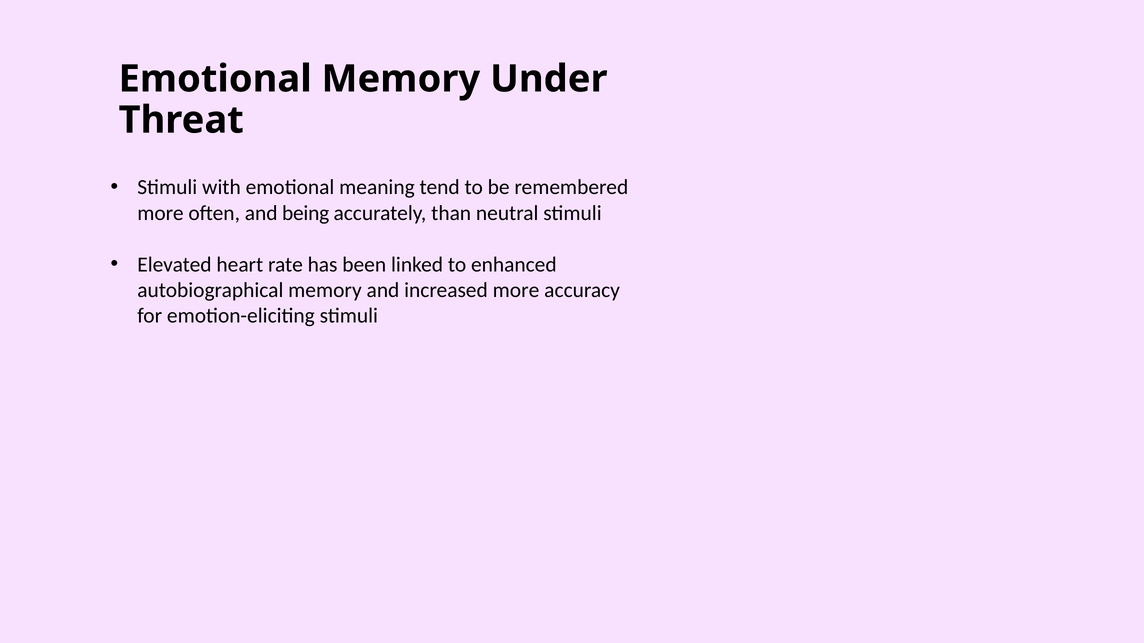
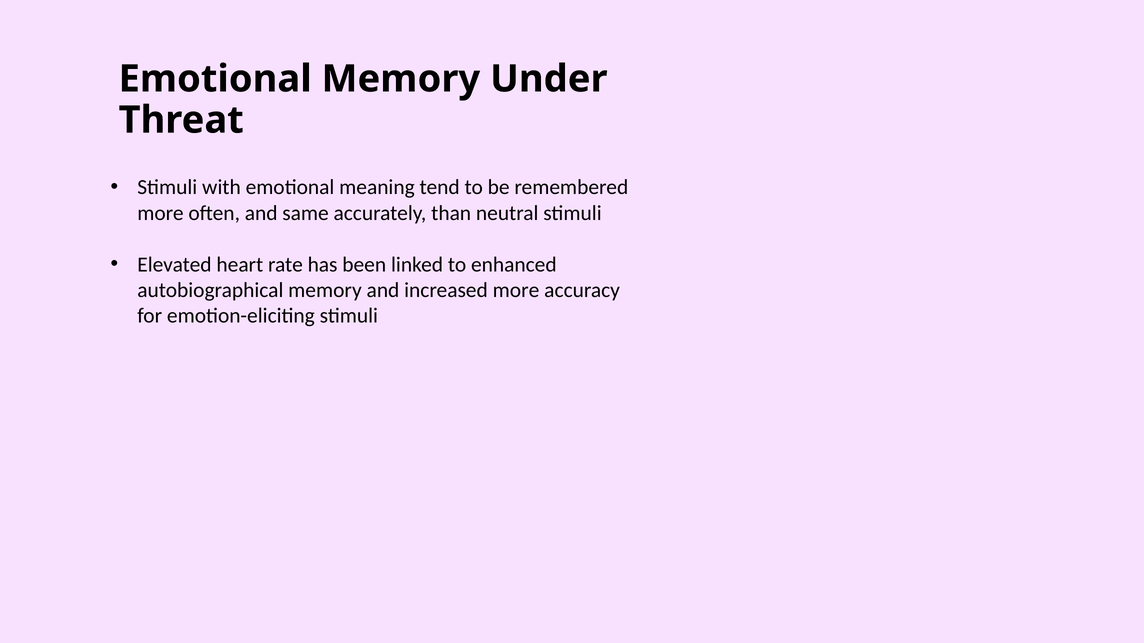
being: being -> same (306, 213)
